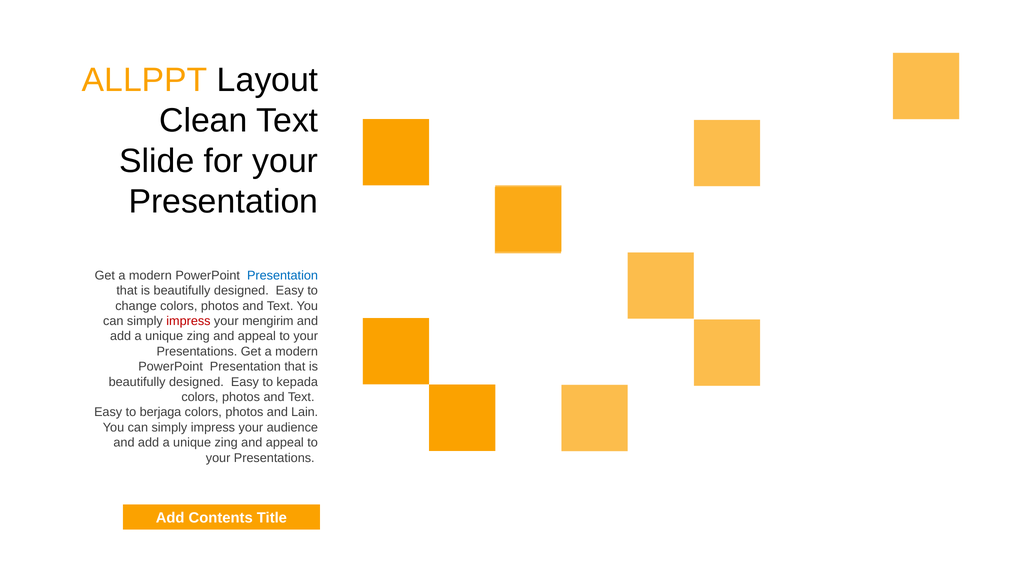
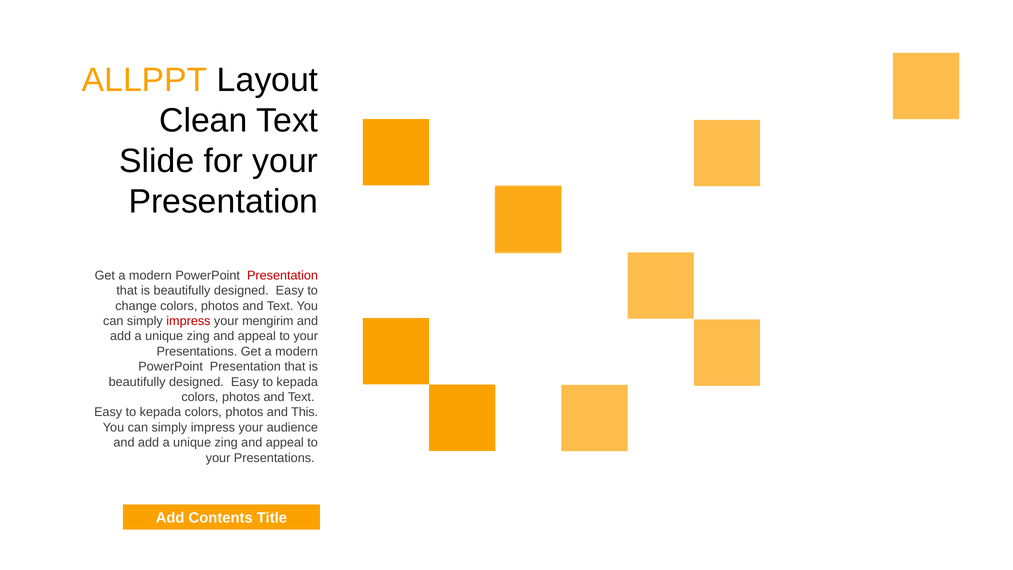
Presentation colour: blue -> red (283, 275)
berjaga: berjaga -> kepada (160, 412)
Lain: Lain -> This (305, 412)
